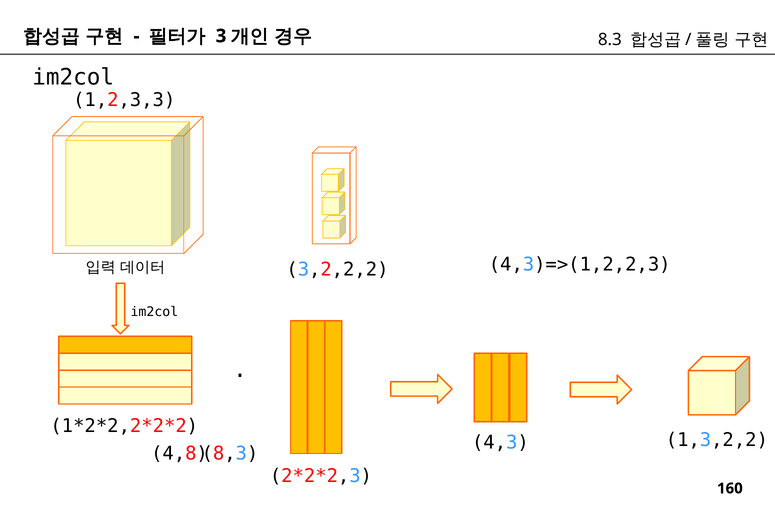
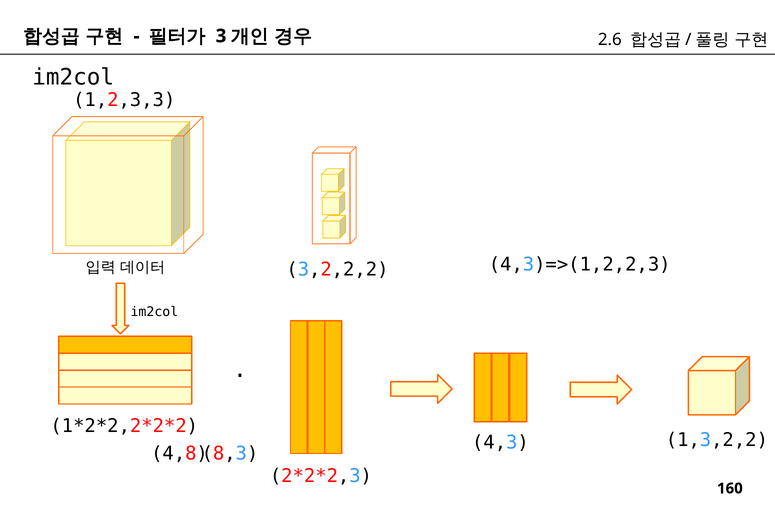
8.3: 8.3 -> 2.6 (610, 40)
